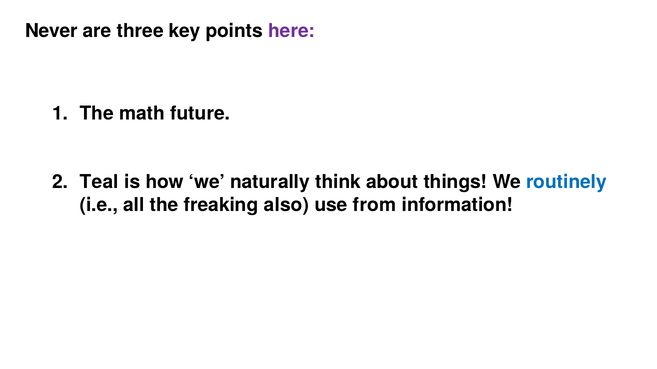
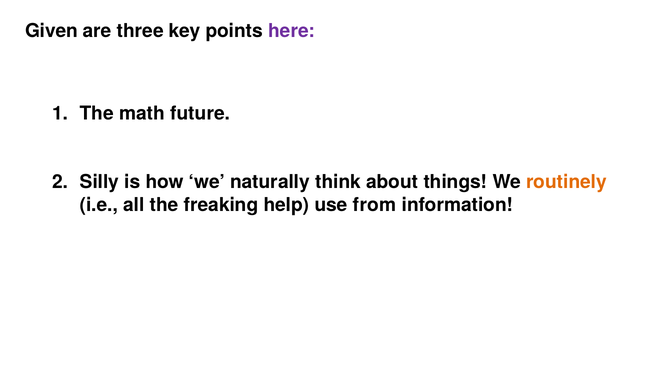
Never: Never -> Given (51, 31)
Teal: Teal -> Silly (99, 182)
routinely colour: blue -> orange (566, 182)
also: also -> help (287, 205)
